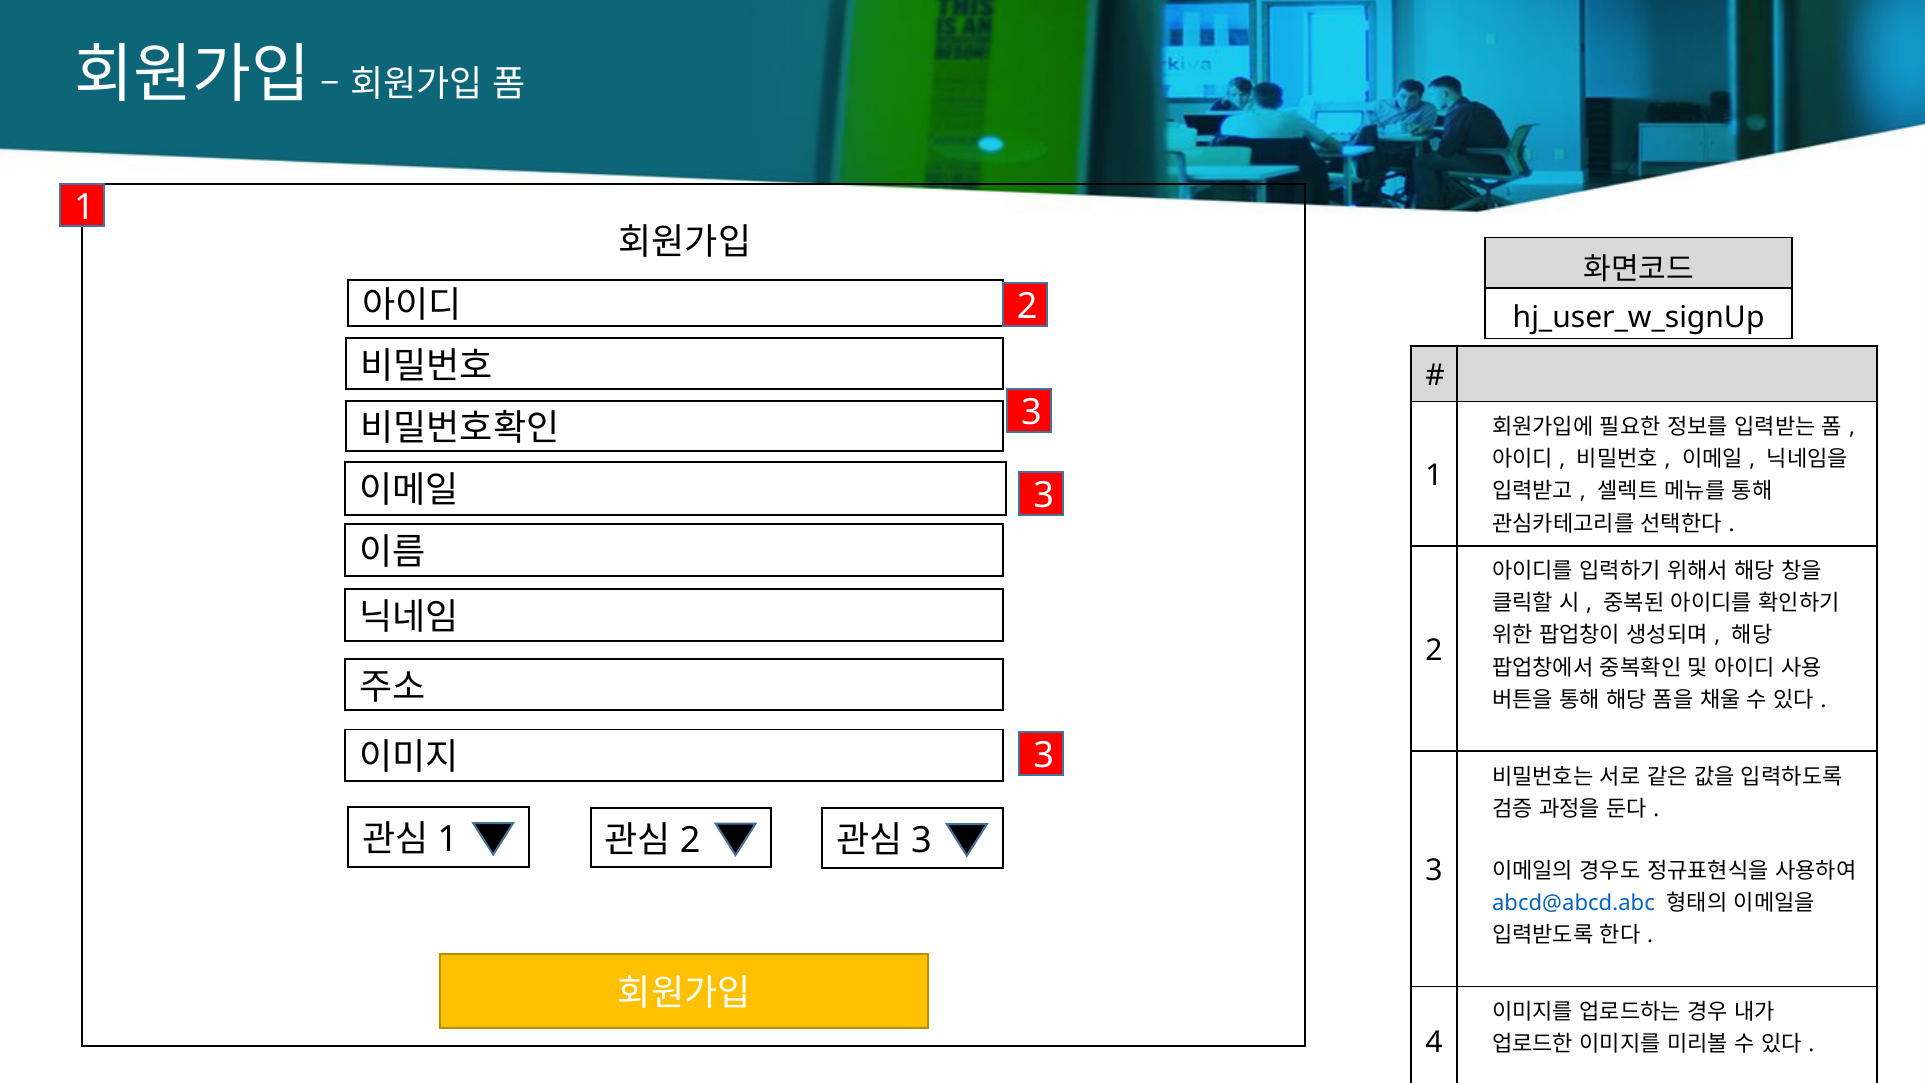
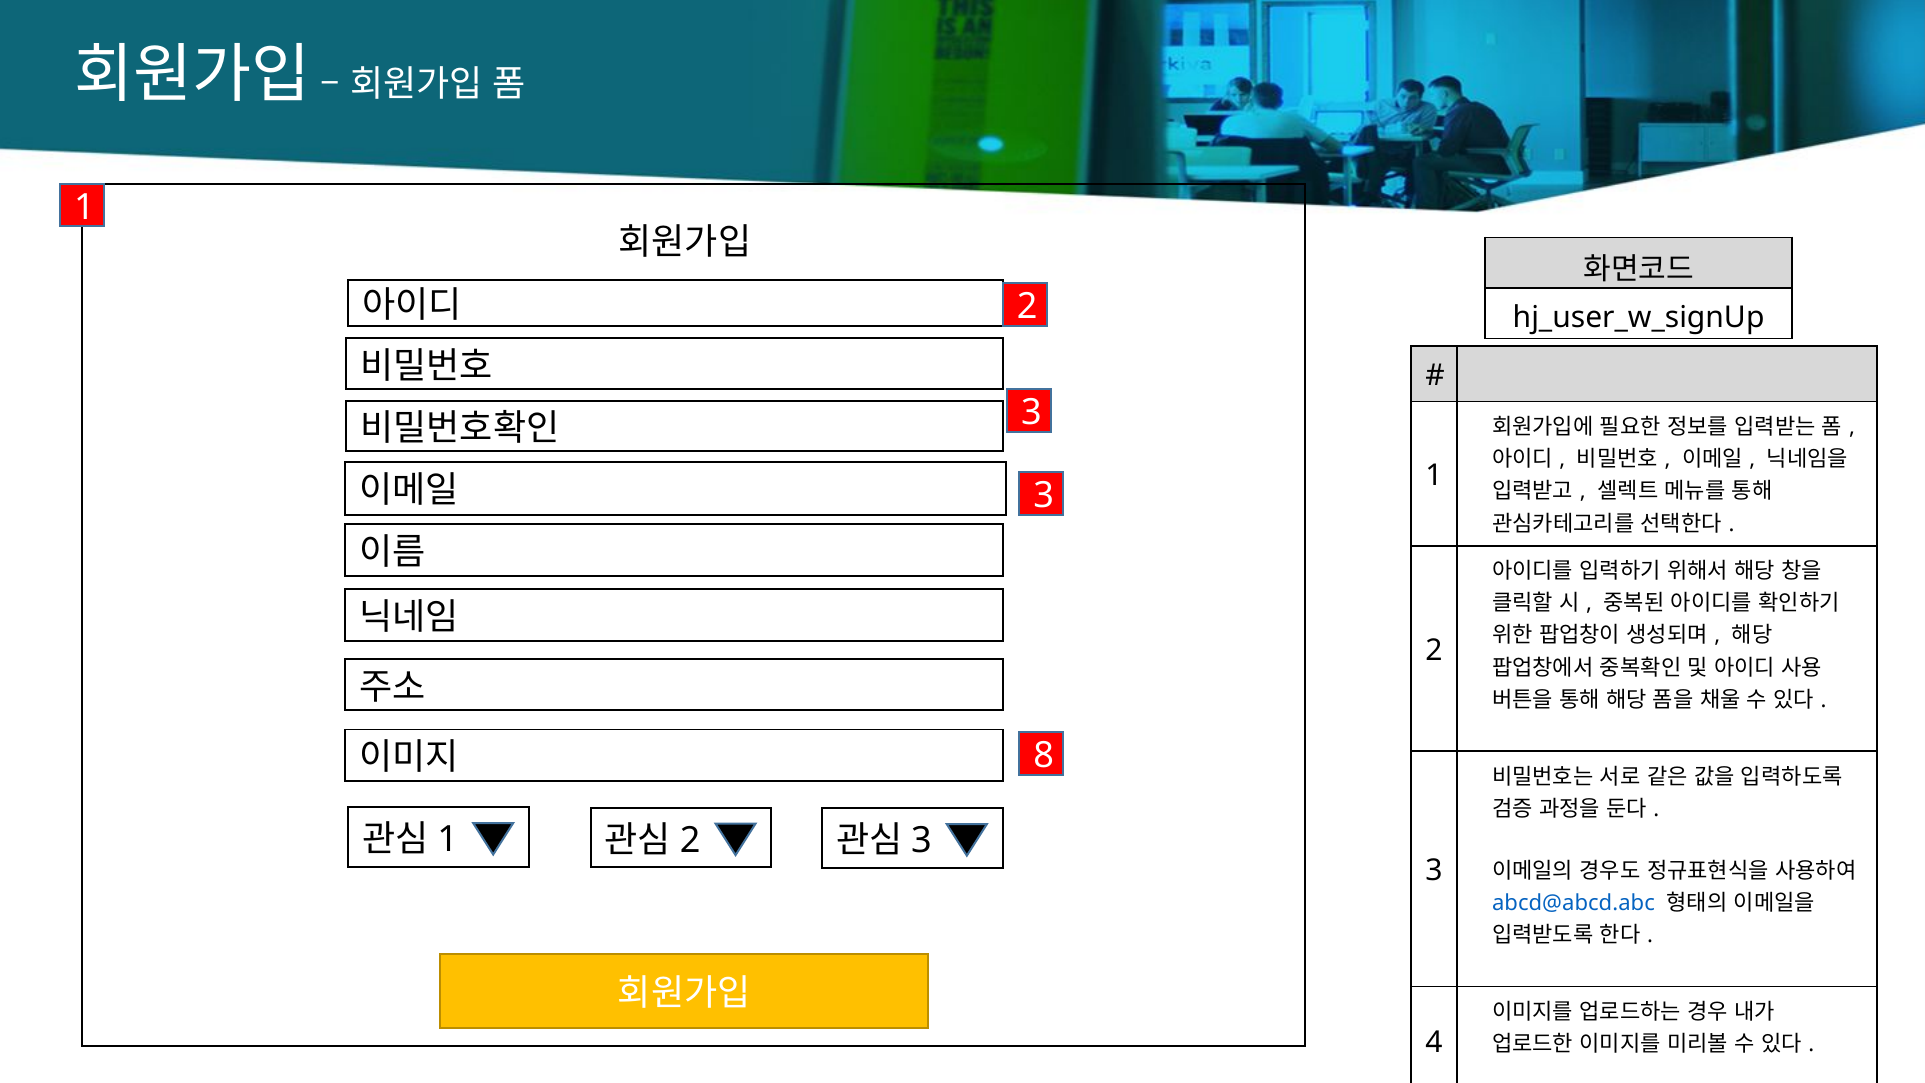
3: 3 -> 8 (1044, 756)
